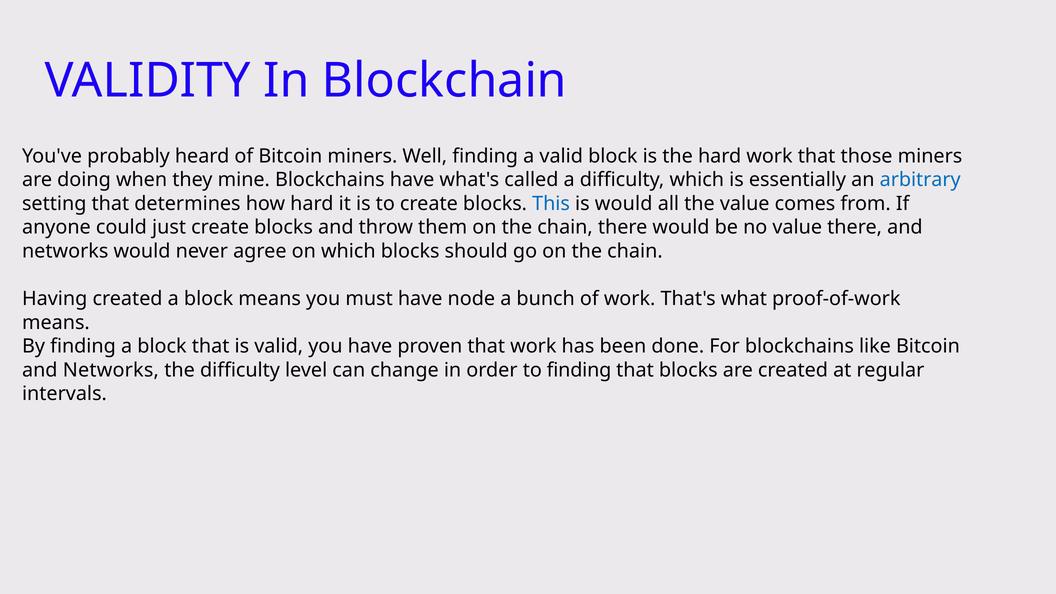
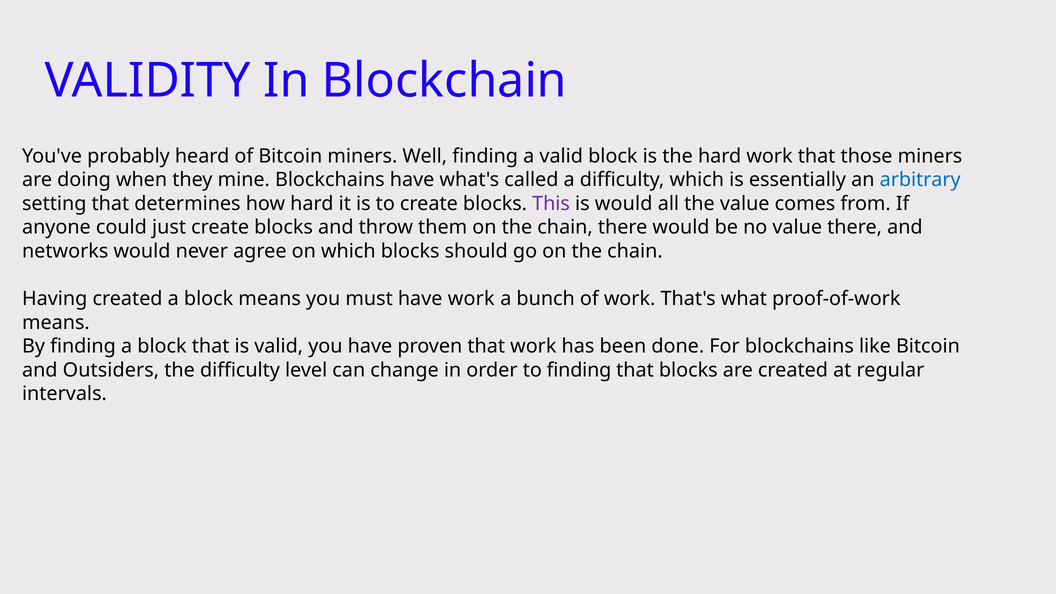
This colour: blue -> purple (551, 204)
have node: node -> work (471, 299)
Networks: Networks -> Outsiders (111, 370)
